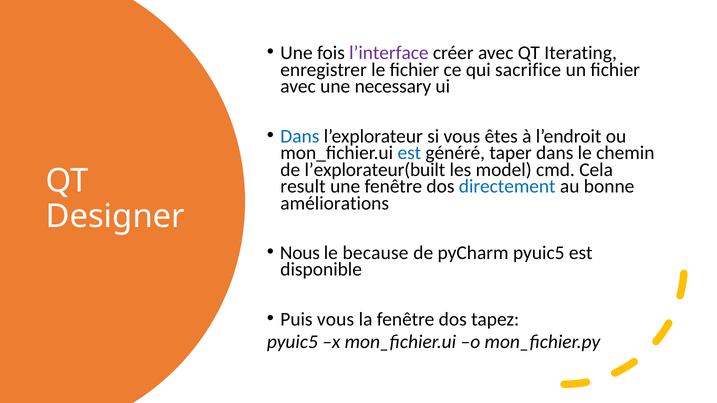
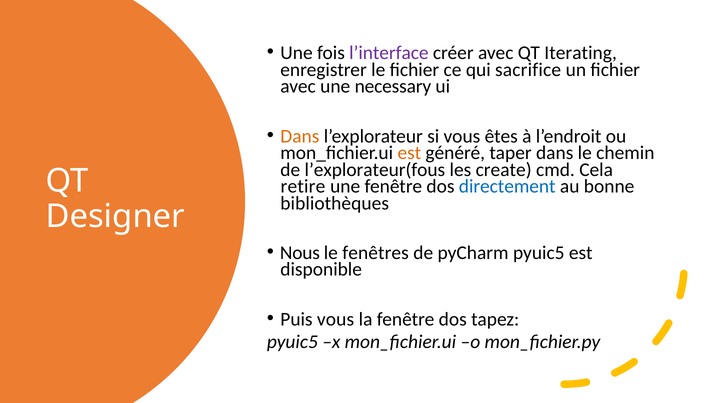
Dans colour: blue -> orange (300, 136)
est colour: blue -> orange (409, 153)
l’explorateur(built: l’explorateur(built -> l’explorateur(fous (375, 170)
model: model -> create (504, 170)
result: result -> retire (303, 187)
améliorations: améliorations -> bibliothèques (335, 203)
because: because -> fenêtres (376, 253)
